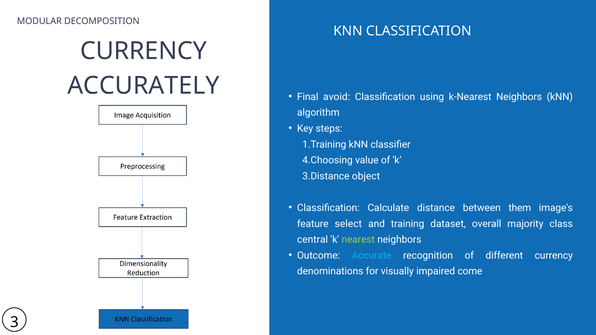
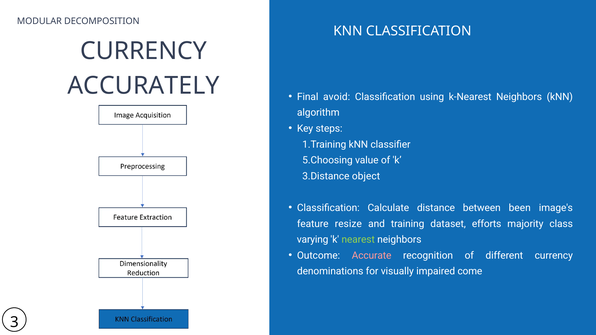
4.Choosing: 4.Choosing -> 5.Choosing (327, 160)
them: them -> been (520, 208)
select: select -> resize (348, 224)
overall: overall -> efforts (487, 224)
central: central -> varying (313, 240)
Accurate colour: light blue -> pink (372, 256)
